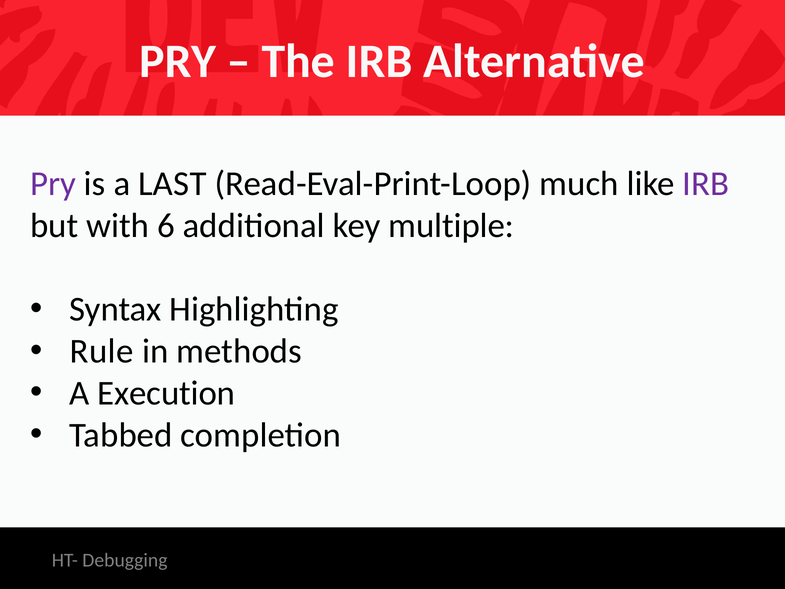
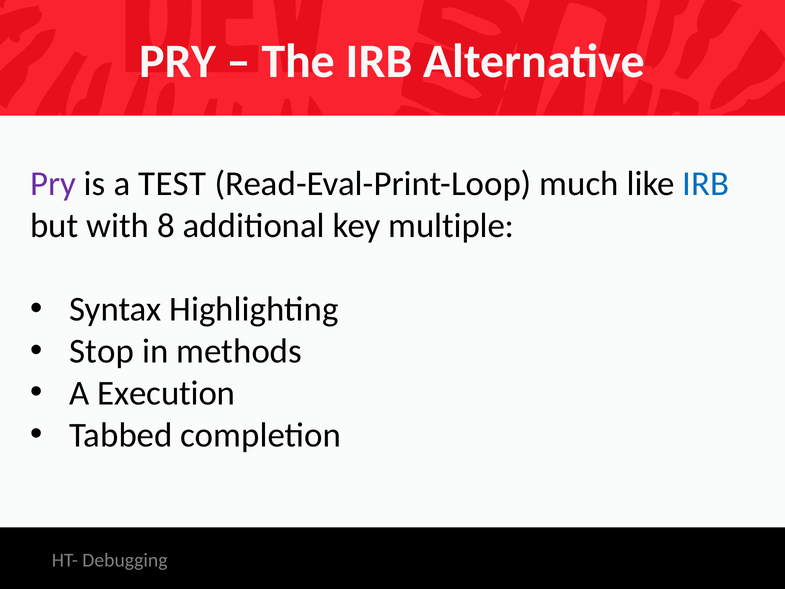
LAST: LAST -> TEST (172, 184)
IRB colour: purple -> blue (706, 184)
6: 6 -> 8 (166, 226)
Rule: Rule -> Stop (102, 351)
